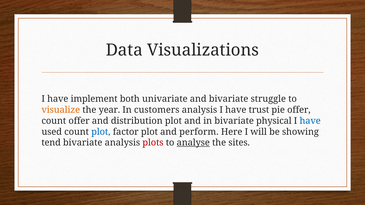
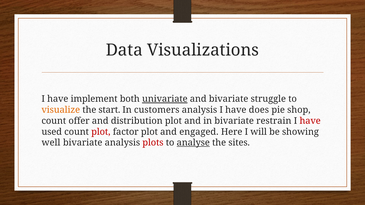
univariate underline: none -> present (165, 99)
year: year -> start (109, 110)
trust: trust -> does (259, 110)
pie offer: offer -> shop (299, 110)
physical: physical -> restrain (274, 121)
have colour: blue -> red (310, 121)
plot colour: blue -> red (101, 132)
perform: perform -> engaged (199, 132)
tend: tend -> well (51, 143)
